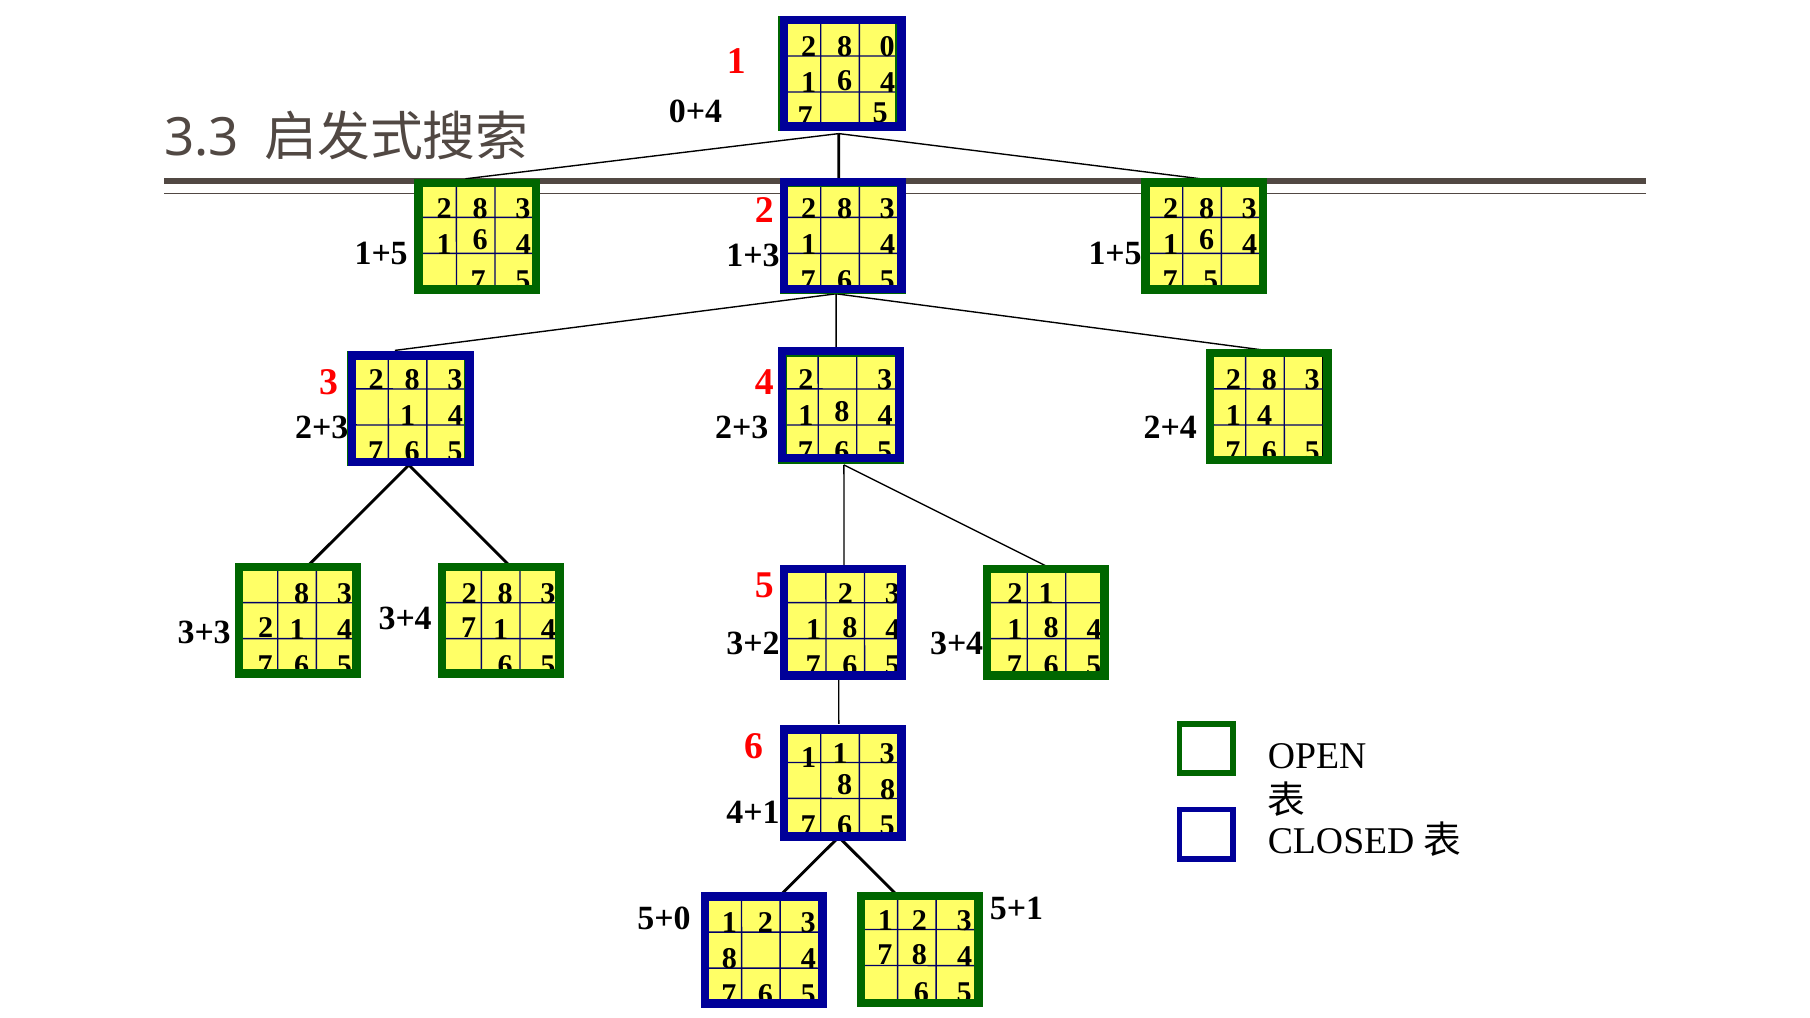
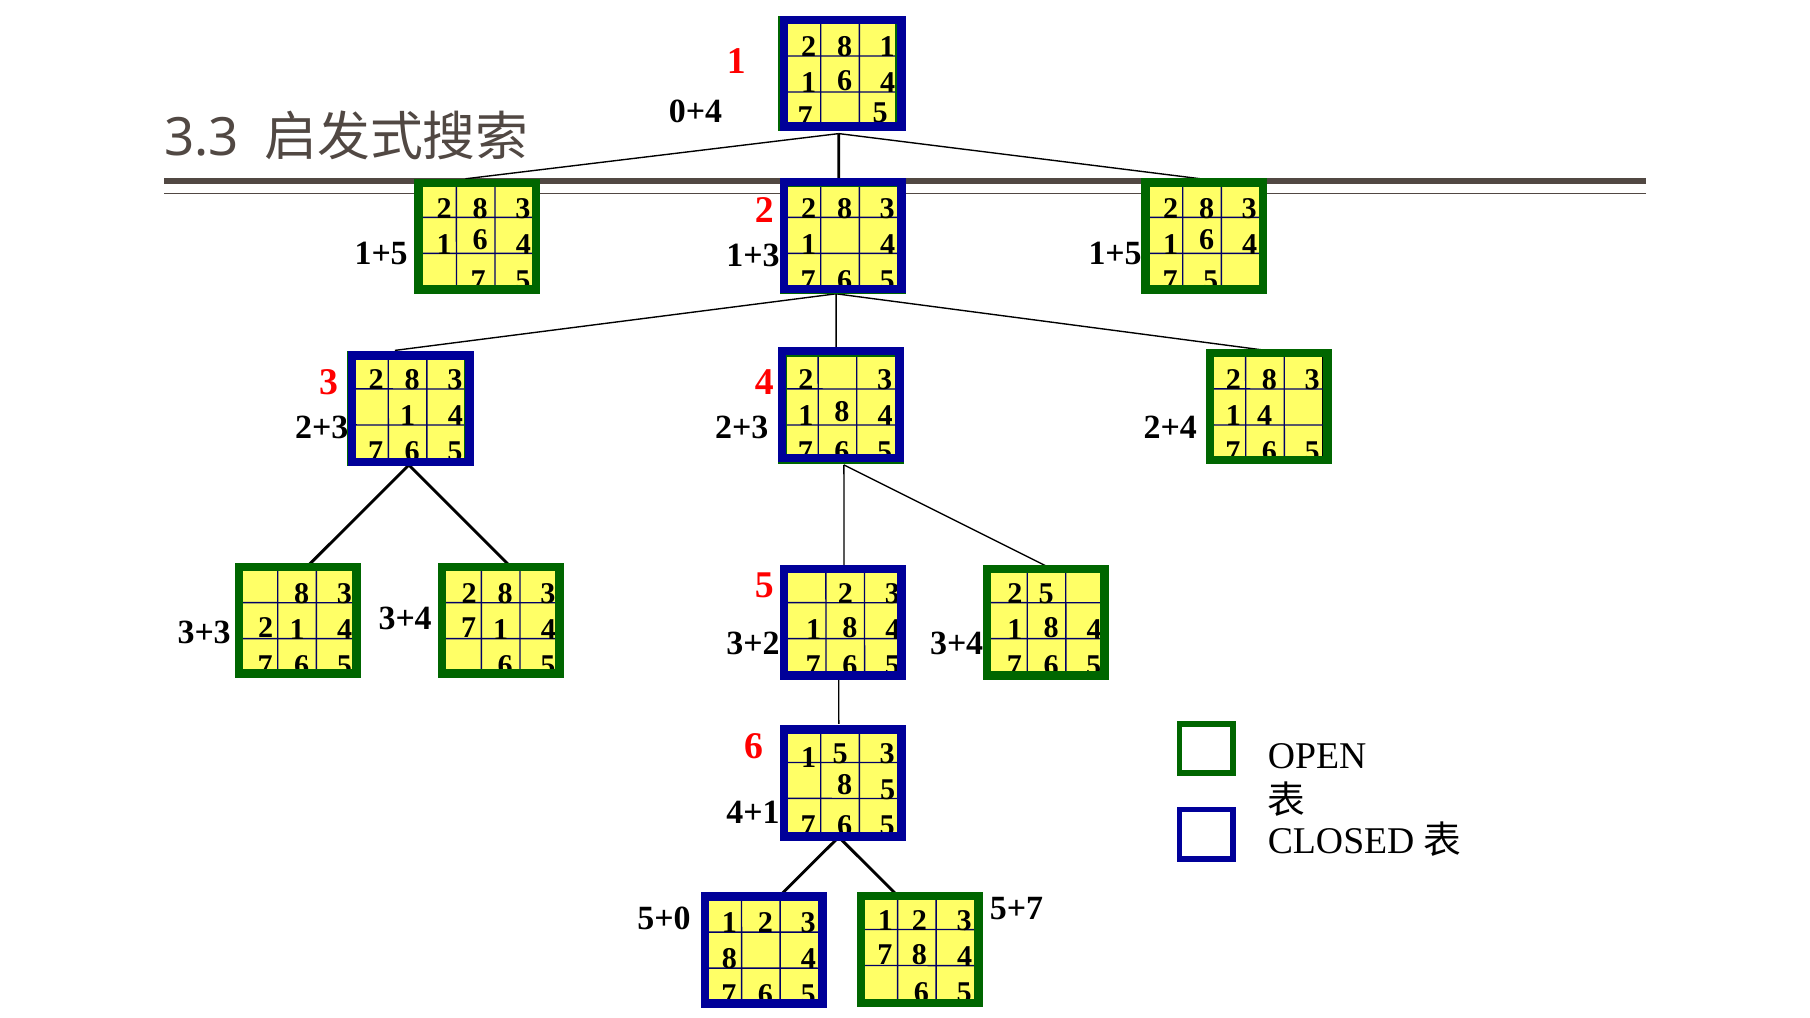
2 0: 0 -> 1 (887, 47)
2 1: 1 -> 5 (1046, 594)
1: 1 -> 5 (840, 753)
8 8: 8 -> 5 (888, 789)
5+1: 5+1 -> 5+7 (1017, 909)
